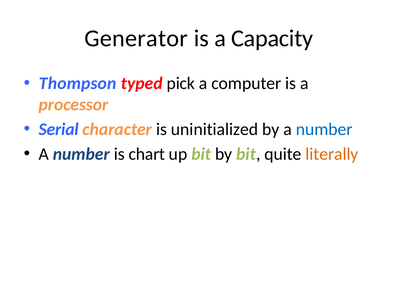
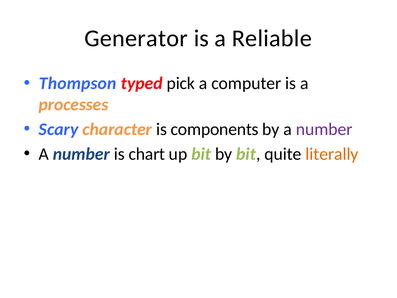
Capacity: Capacity -> Reliable (272, 38)
processor: processor -> processes (73, 104)
Serial: Serial -> Scary (59, 129)
uninitialized: uninitialized -> components (215, 129)
number colour: blue -> purple (324, 129)
